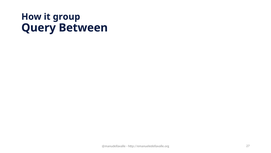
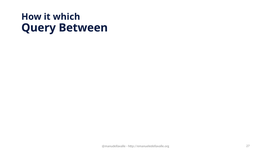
group: group -> which (66, 17)
